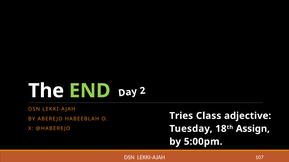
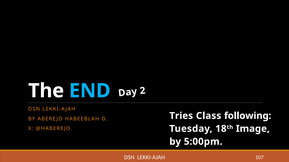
END colour: light green -> light blue (90, 91)
adjective: adjective -> following (248, 116)
Assign: Assign -> Image (253, 129)
